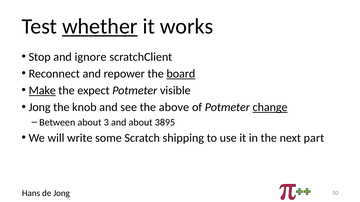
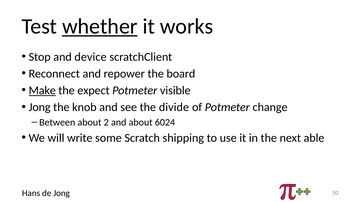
ignore: ignore -> device (91, 57)
board underline: present -> none (181, 74)
above: above -> divide (174, 107)
change underline: present -> none (270, 107)
3: 3 -> 2 (106, 123)
3895: 3895 -> 6024 (165, 123)
part: part -> able (314, 138)
